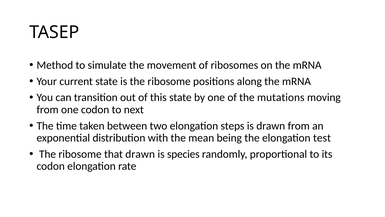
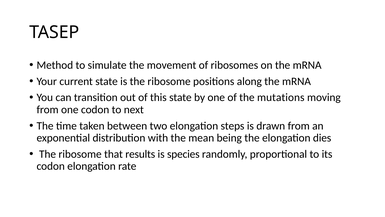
test: test -> dies (322, 138)
that drawn: drawn -> results (140, 154)
